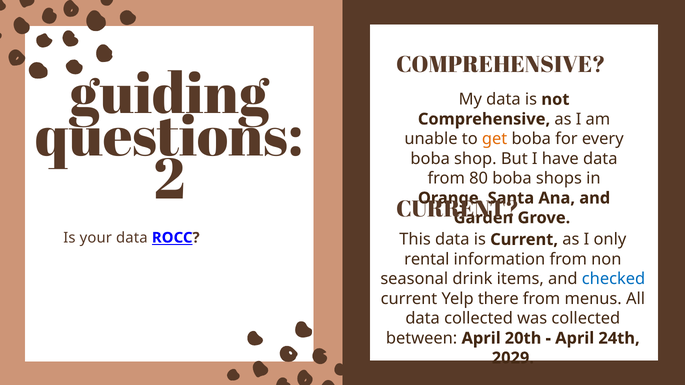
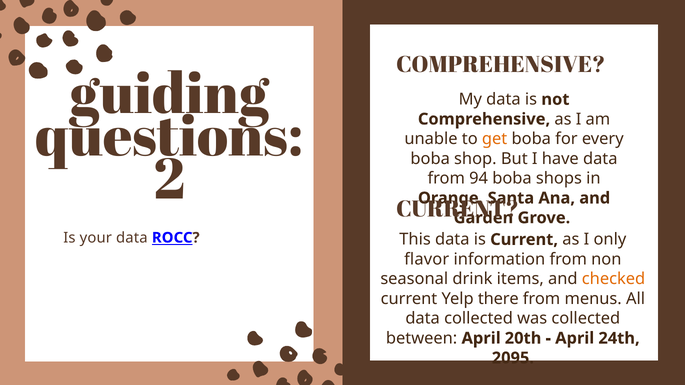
80: 80 -> 94 (479, 178)
rental: rental -> flavor (427, 259)
checked colour: blue -> orange (614, 279)
2029: 2029 -> 2095 (513, 358)
